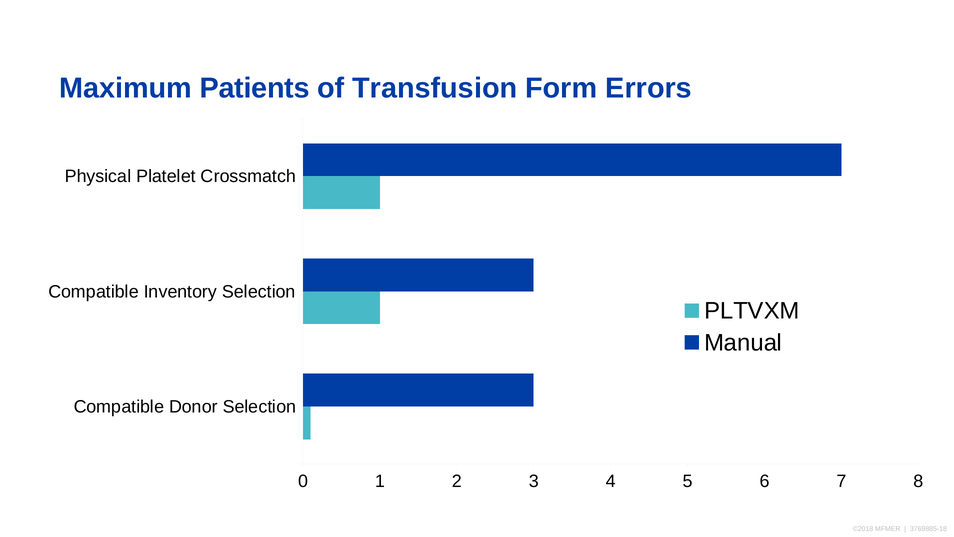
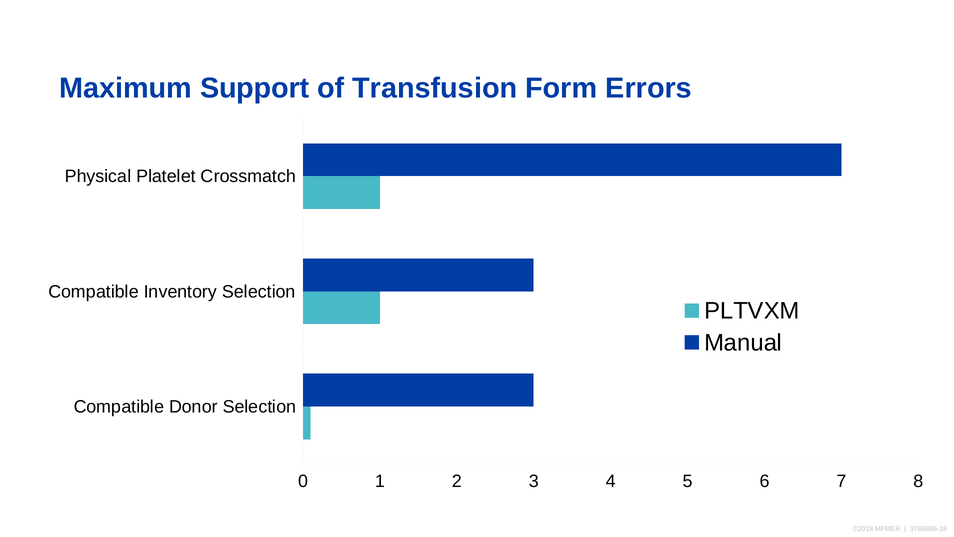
Patients: Patients -> Support (255, 88)
